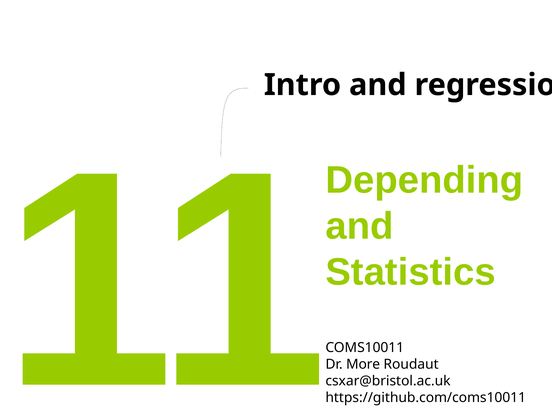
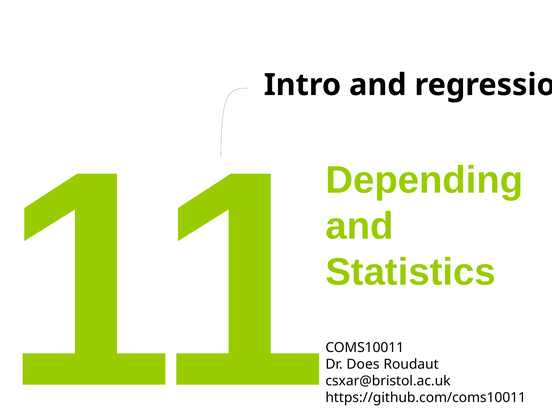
More: More -> Does (363, 364)
